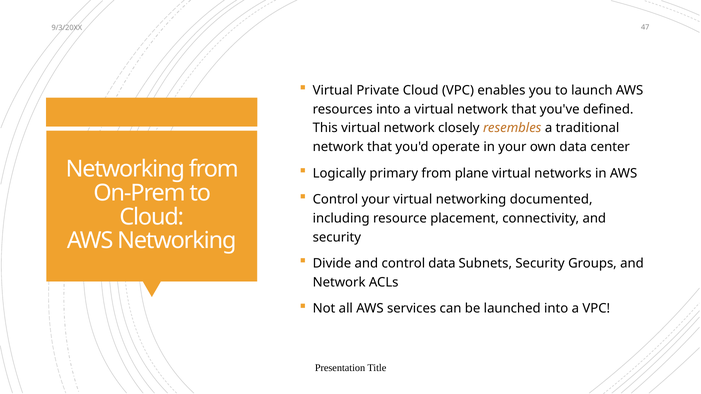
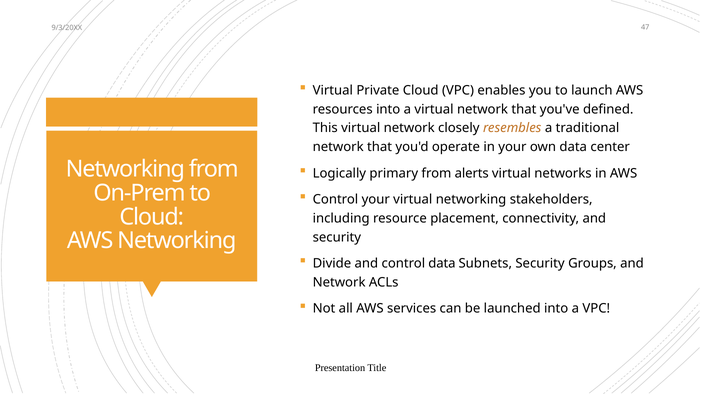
plane: plane -> alerts (472, 173)
documented: documented -> stakeholders (551, 200)
